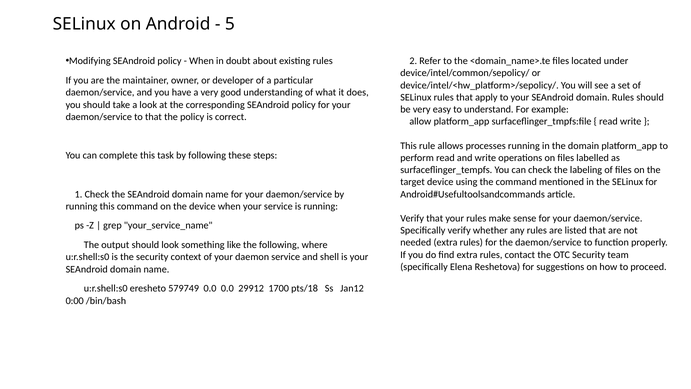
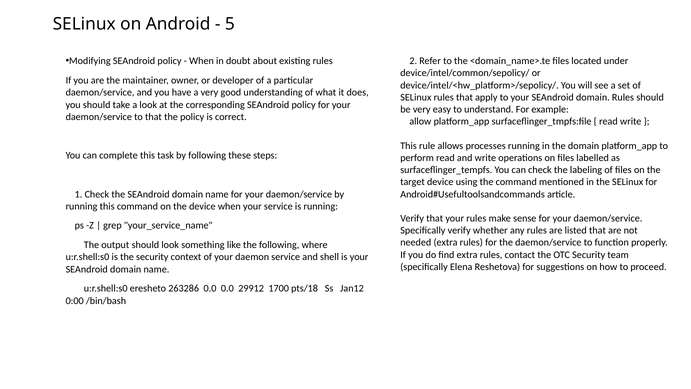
579749: 579749 -> 263286 (184, 288)
